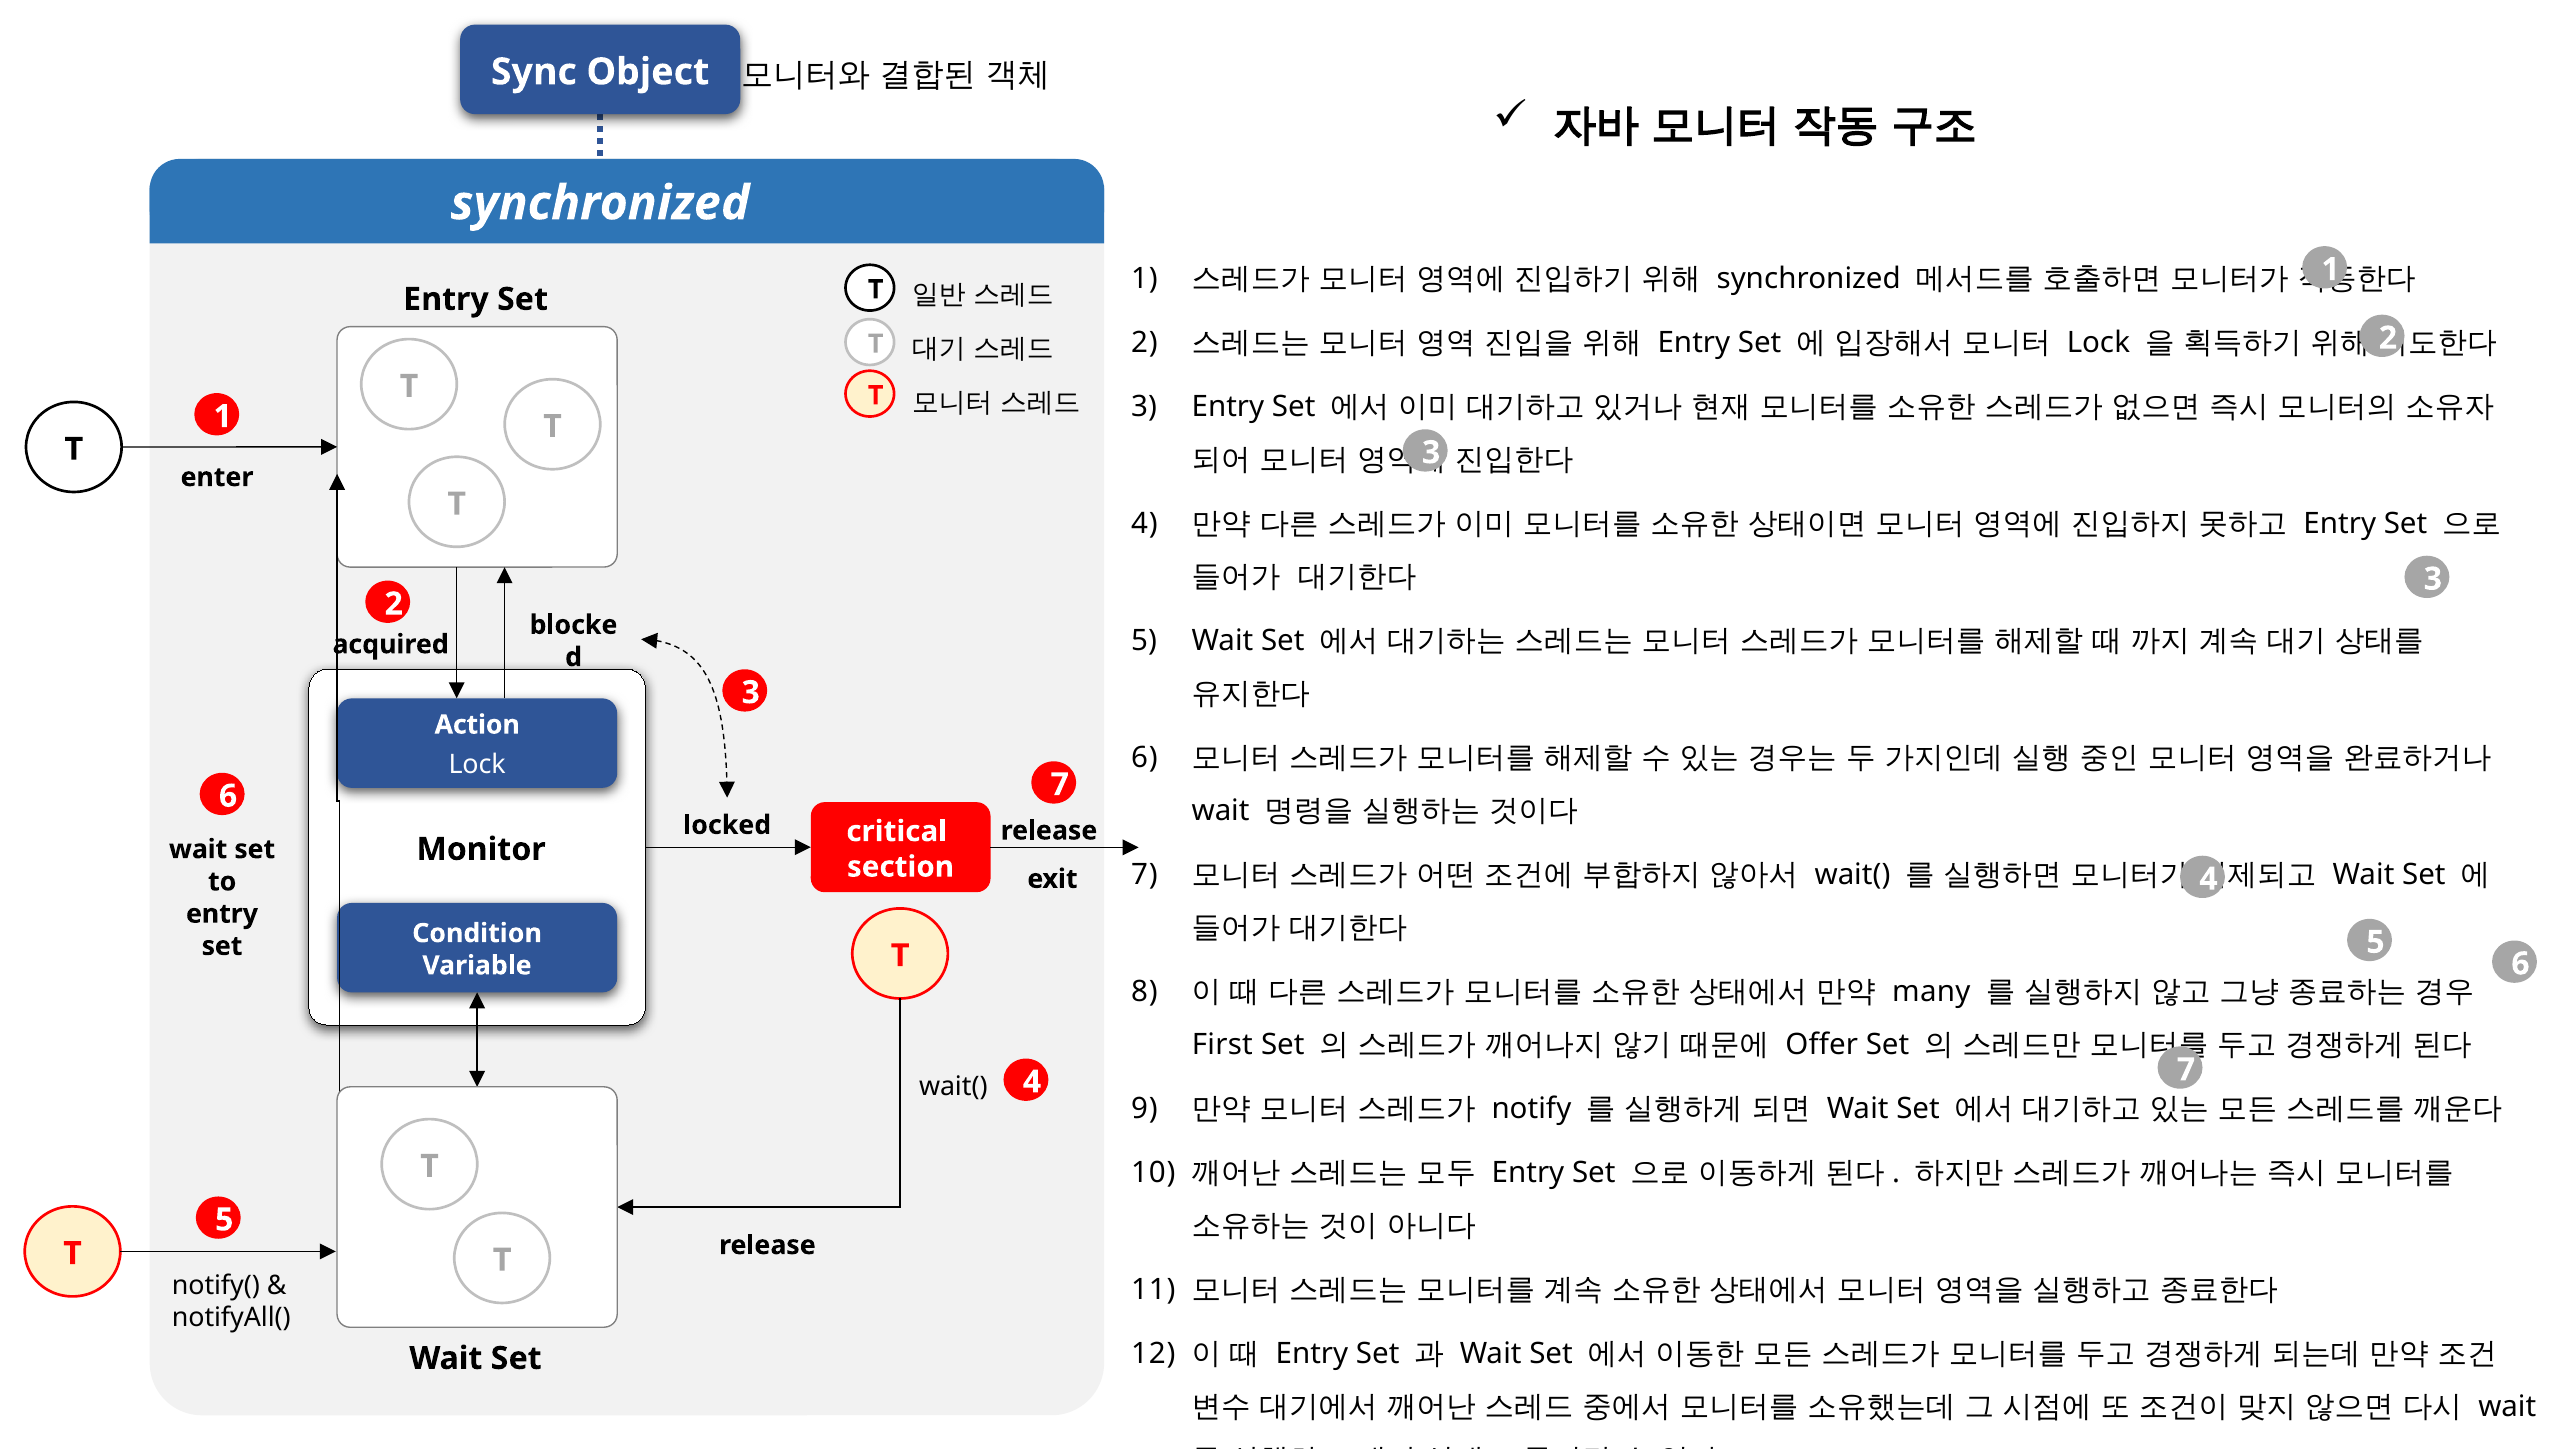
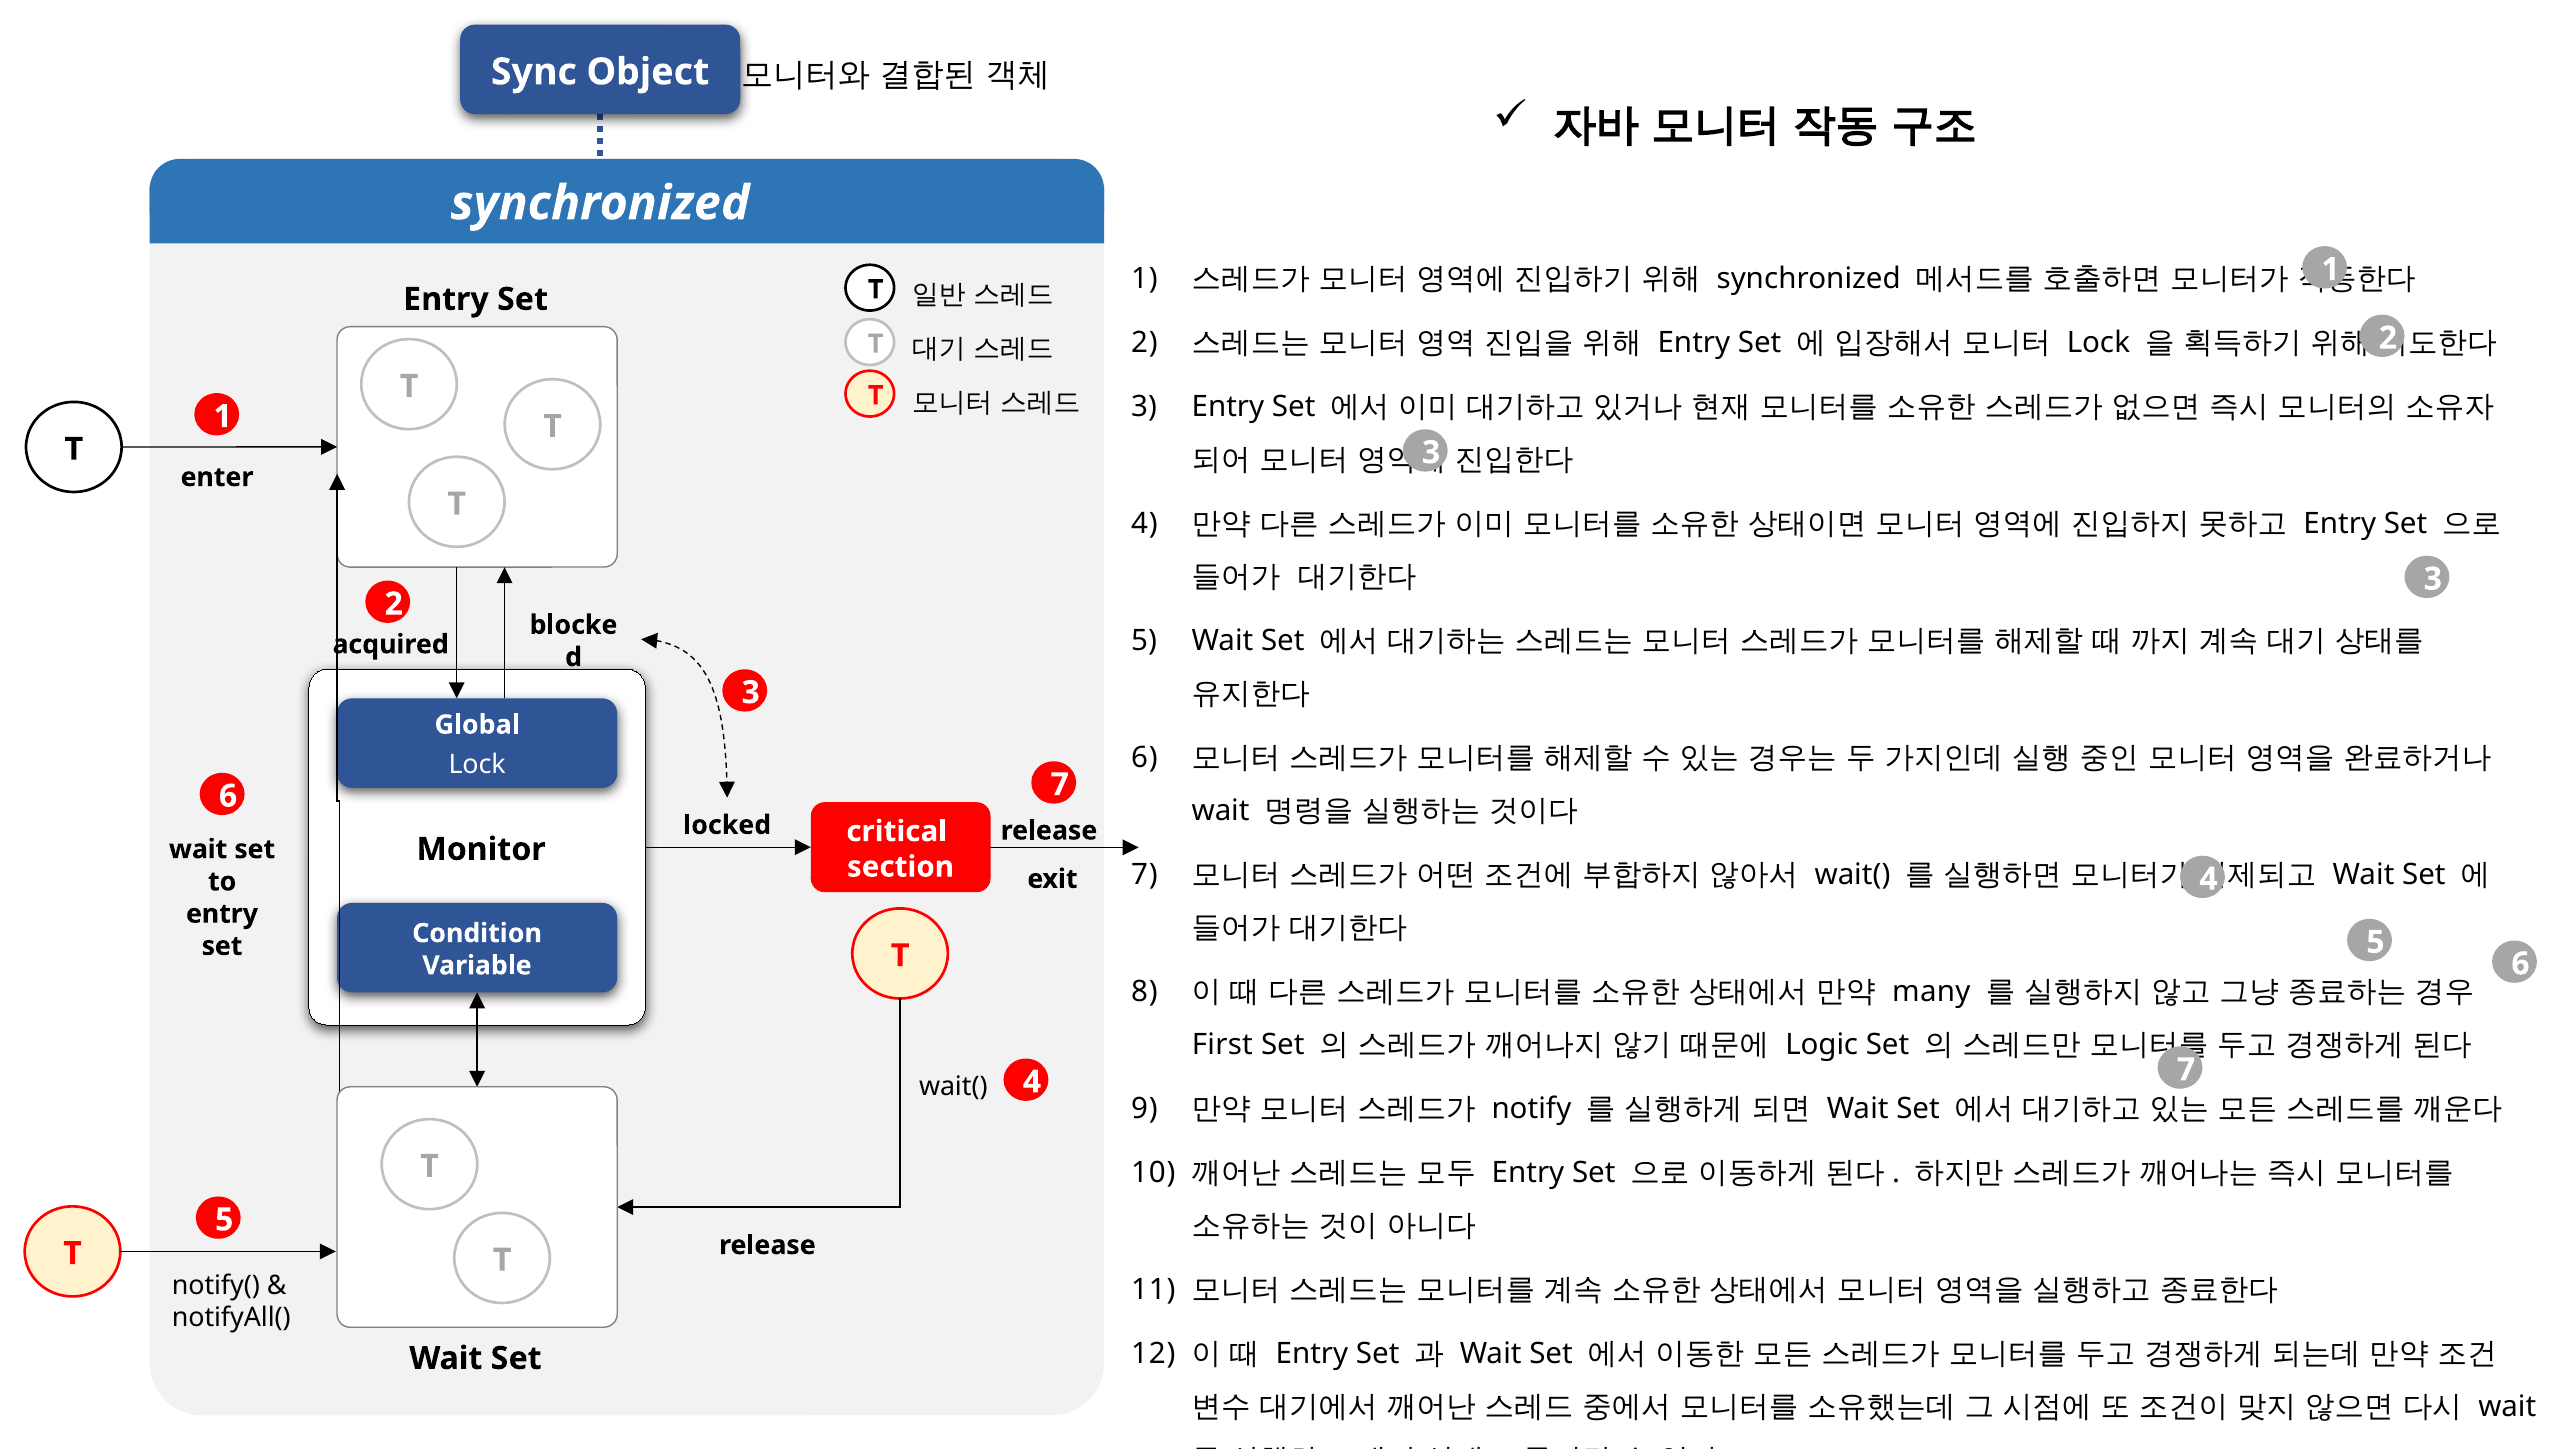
Action: Action -> Global (477, 725)
Offer: Offer -> Logic (1822, 1045)
